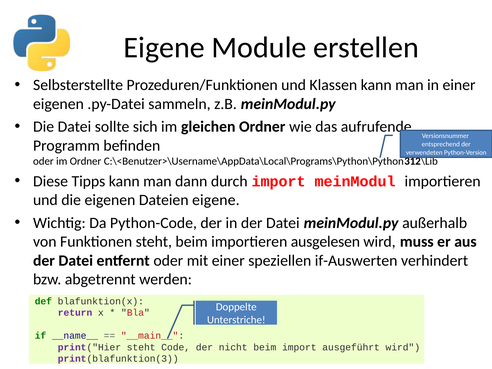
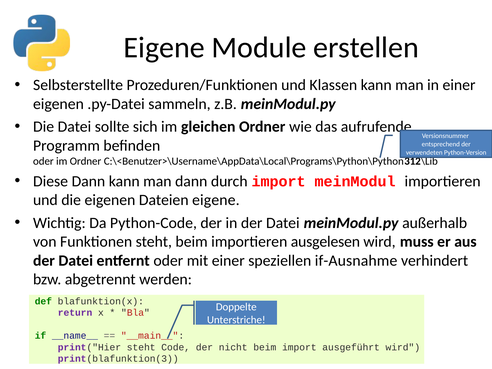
Diese Tipps: Tipps -> Dann (88, 181)
if-Auswerten: if-Auswerten -> if-Ausnahme (356, 261)
